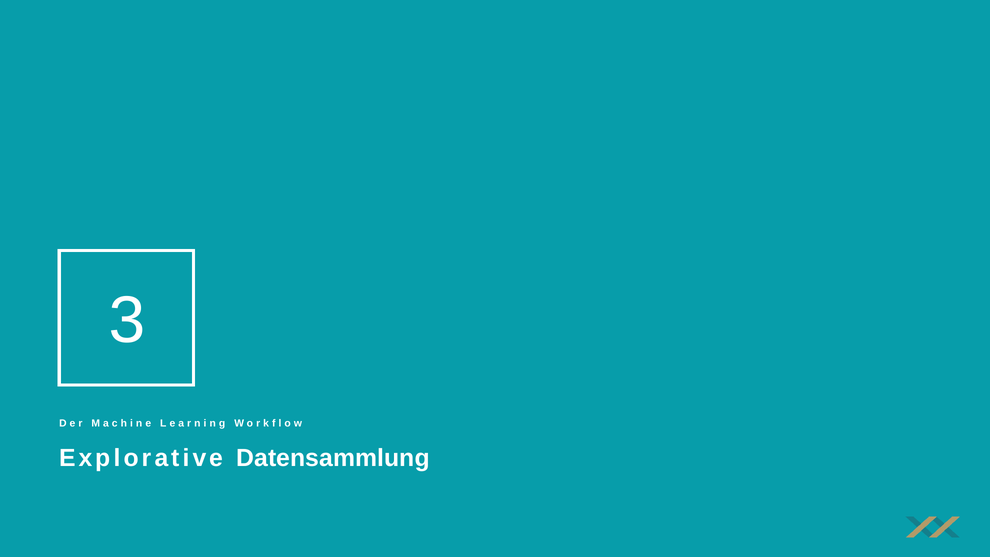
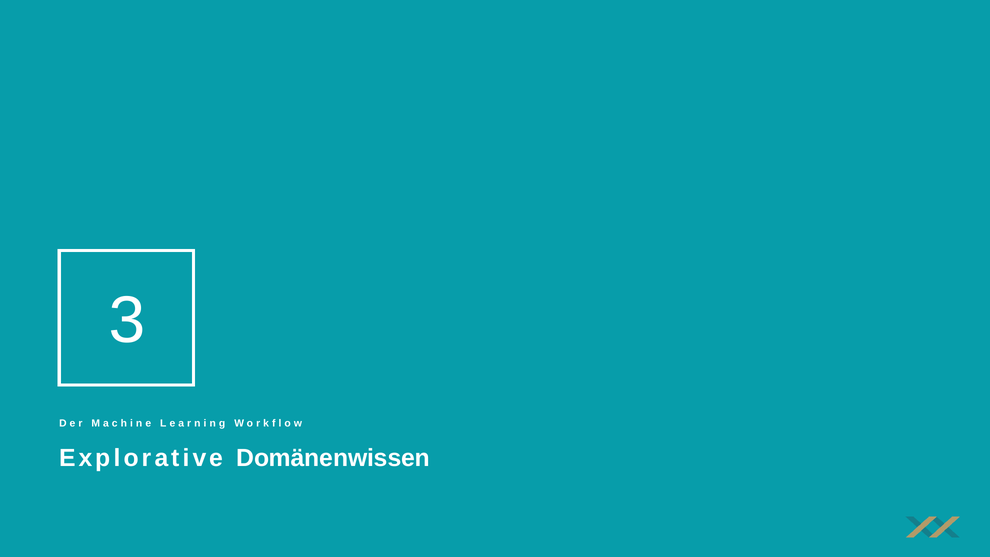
Datensammlung: Datensammlung -> Domänenwissen (333, 458)
